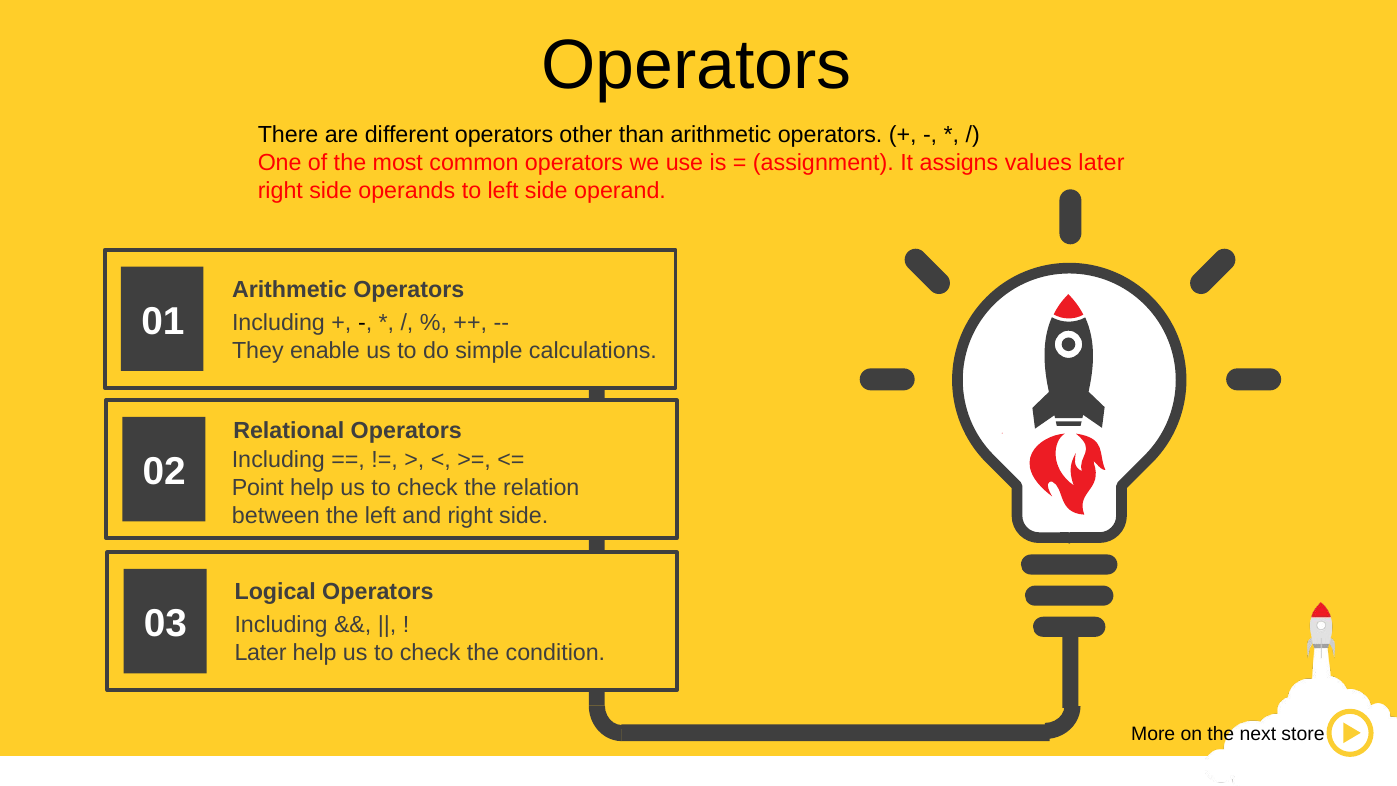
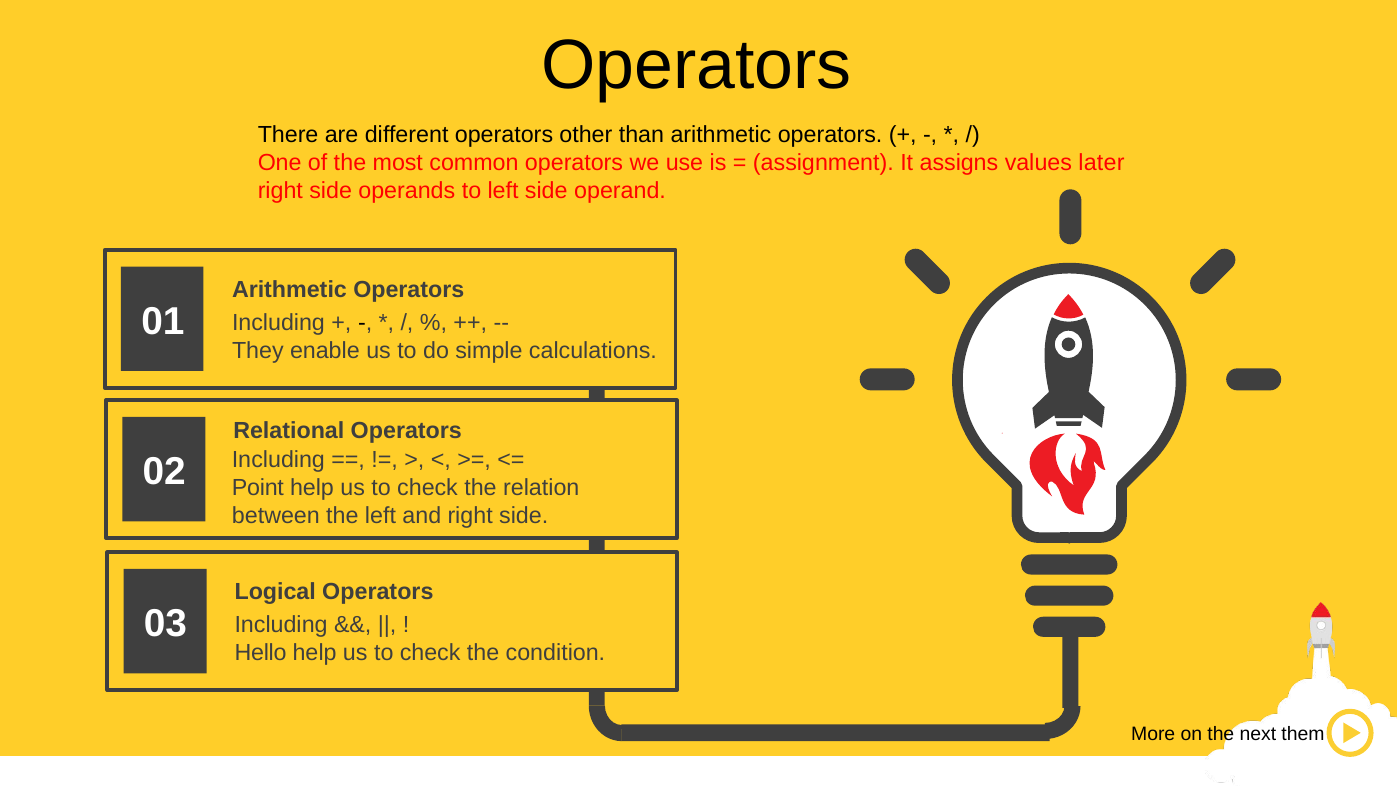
Later: Later -> Hello (261, 653)
store: store -> them (1303, 734)
